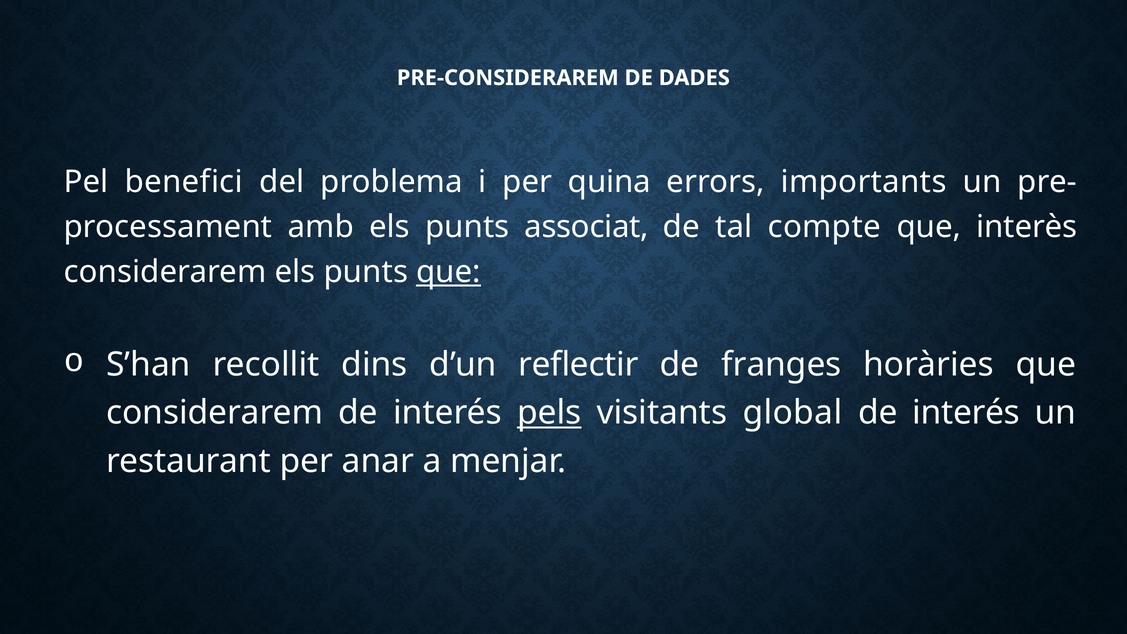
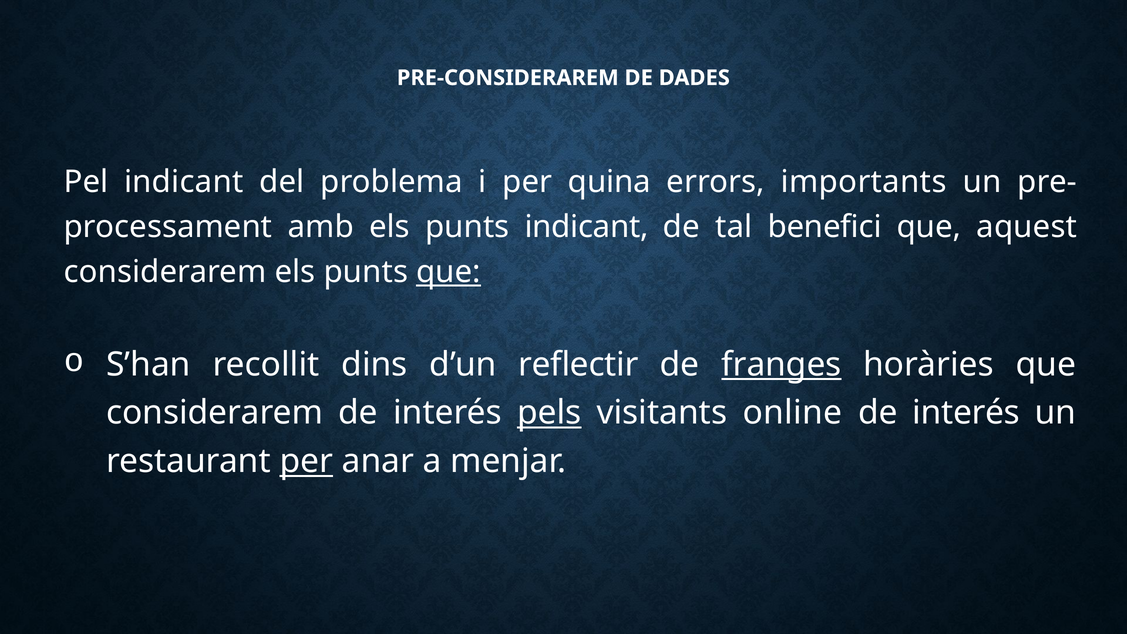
Pel benefici: benefici -> indicant (184, 182)
punts associat: associat -> indicant (586, 227)
compte: compte -> benefici (825, 227)
interès: interès -> aquest (1027, 227)
franges underline: none -> present (781, 364)
global: global -> online (792, 413)
per underline: none -> present (306, 461)
